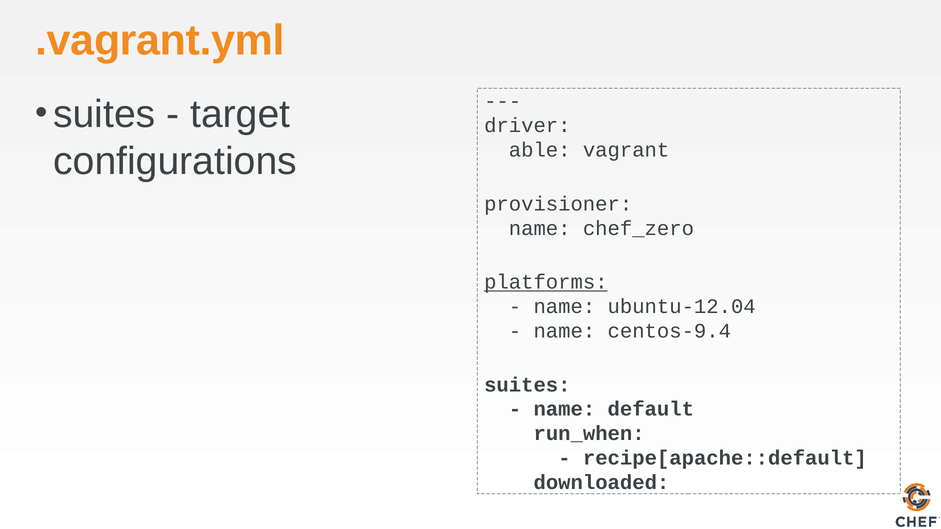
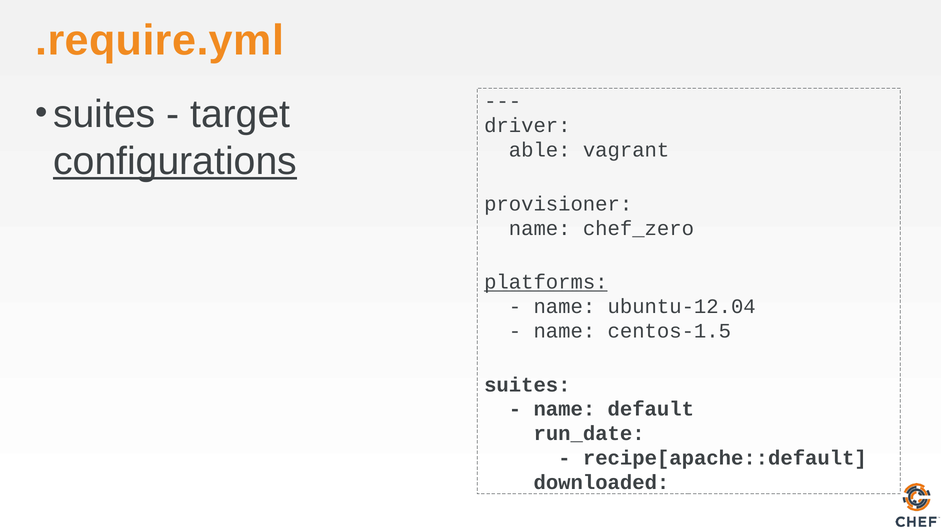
.vagrant.yml: .vagrant.yml -> .require.yml (160, 41)
configurations underline: none -> present (175, 162)
centos-9.4: centos-9.4 -> centos-1.5 (669, 331)
run_when: run_when -> run_date (589, 434)
